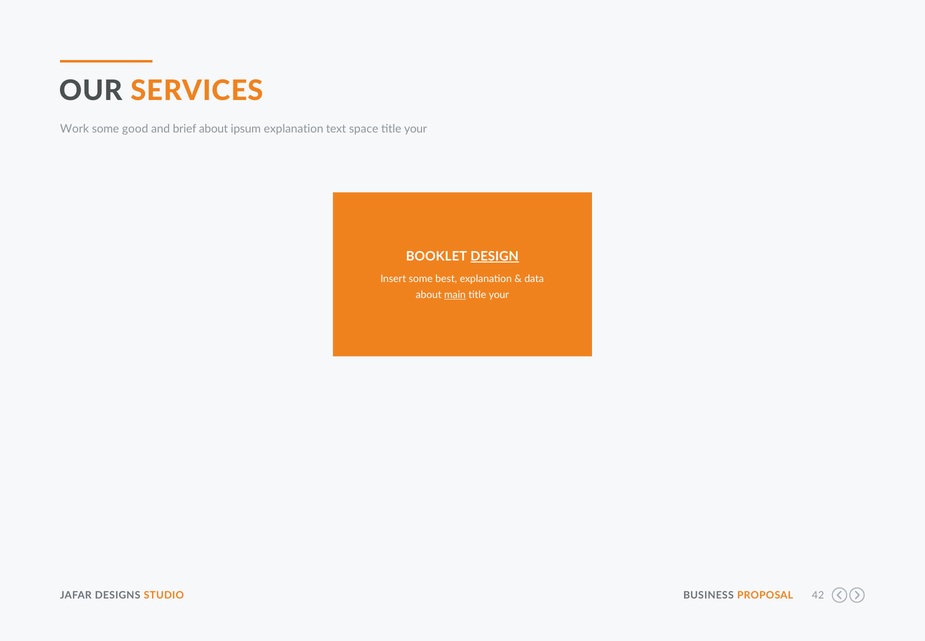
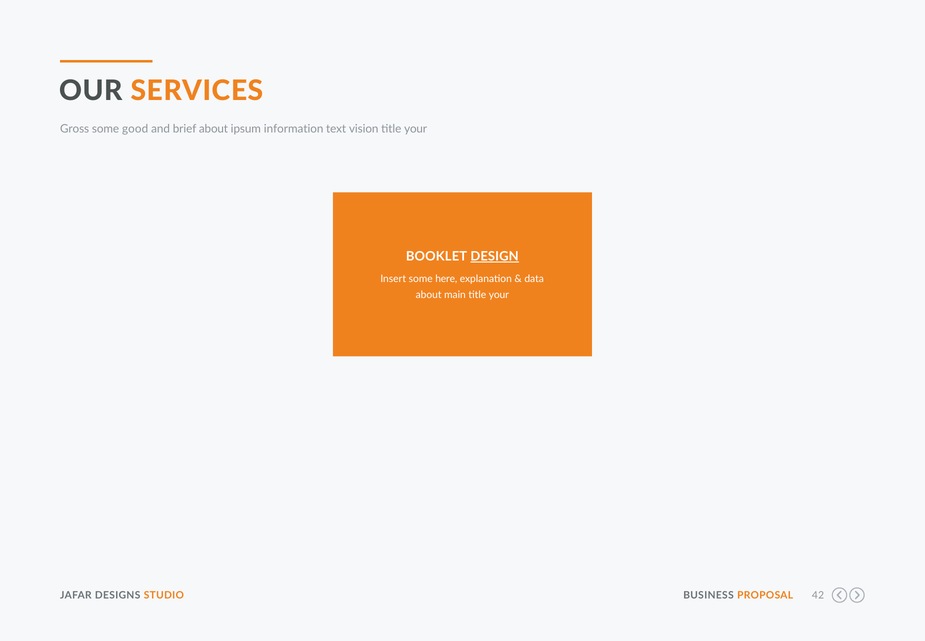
Work: Work -> Gross (75, 129)
ipsum explanation: explanation -> information (294, 129)
space: space -> vision (364, 129)
best: best -> here (446, 279)
main underline: present -> none (455, 295)
